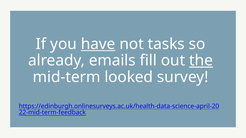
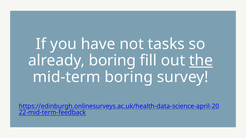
have underline: present -> none (98, 44)
already emails: emails -> boring (112, 61)
mid-term looked: looked -> boring (129, 77)
